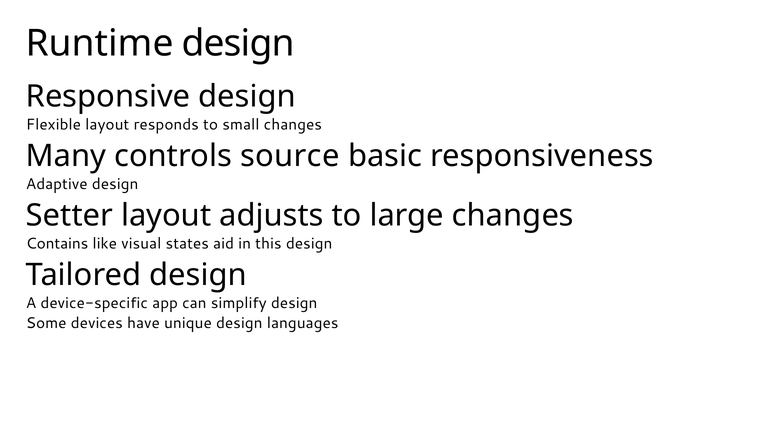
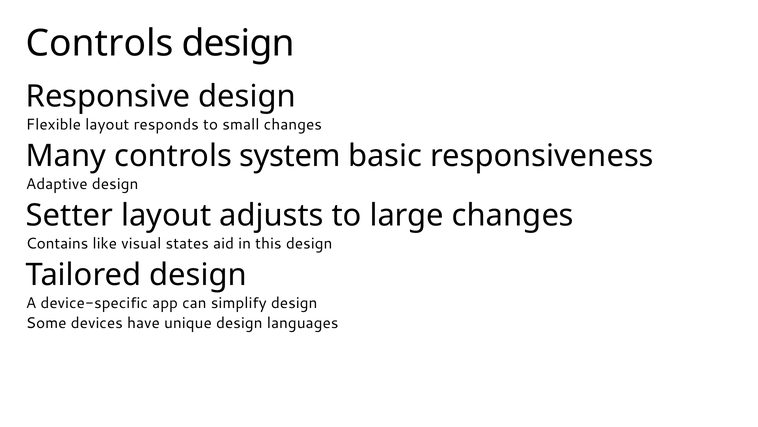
Runtime: Runtime -> Controls (100, 43)
source: source -> system (290, 156)
